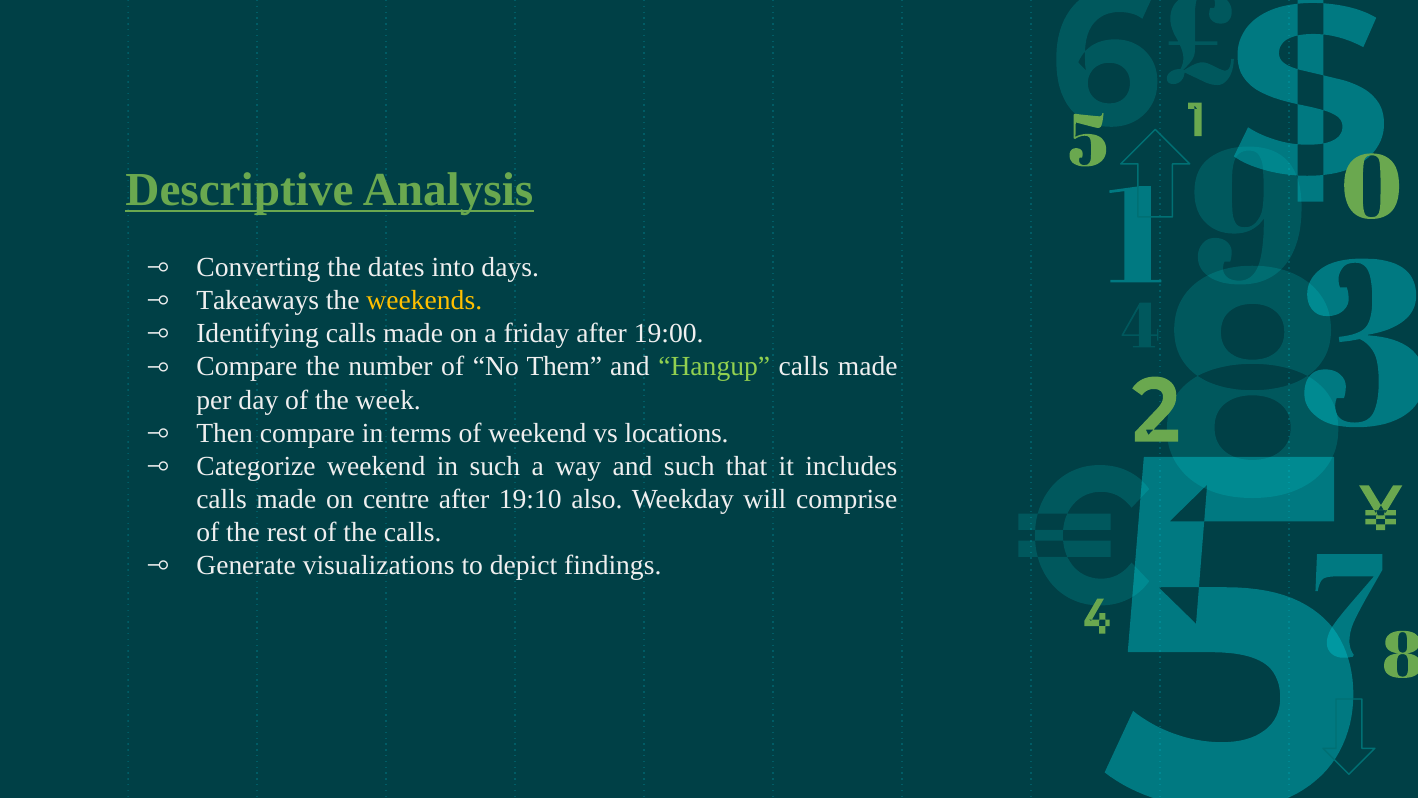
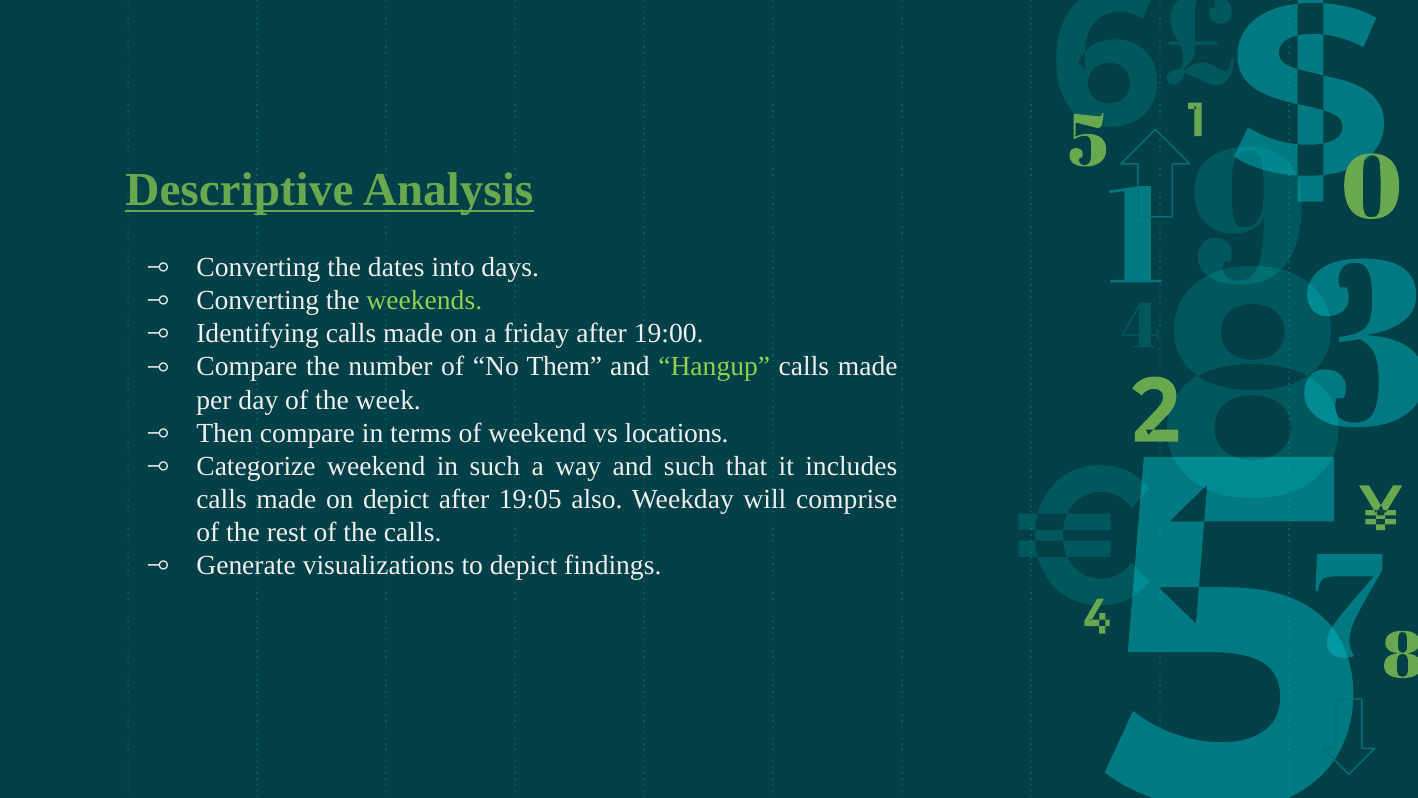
Takeaways: Takeaways -> Converting (258, 300)
weekends colour: yellow -> light green (424, 300)
on centre: centre -> depict (396, 499)
19:10: 19:10 -> 19:05 (530, 499)
